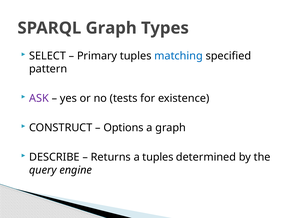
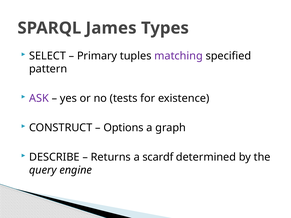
SPARQL Graph: Graph -> James (111, 28)
matching colour: blue -> purple (179, 56)
a tuples: tuples -> scardf (158, 157)
